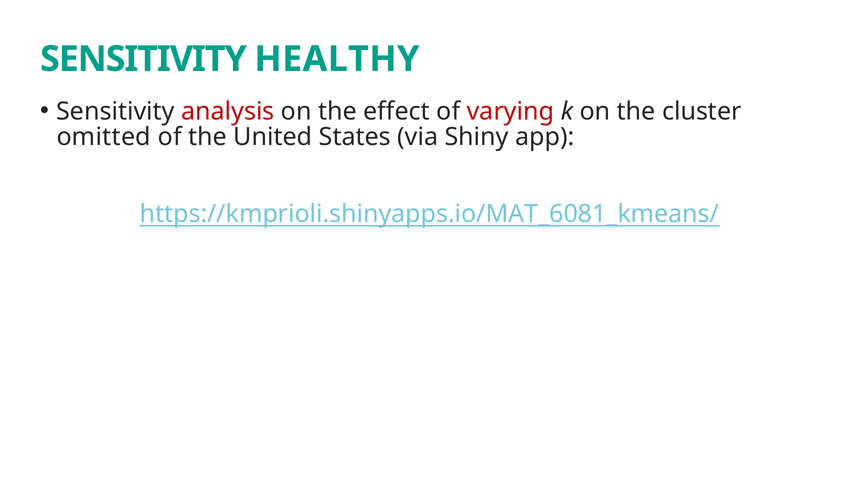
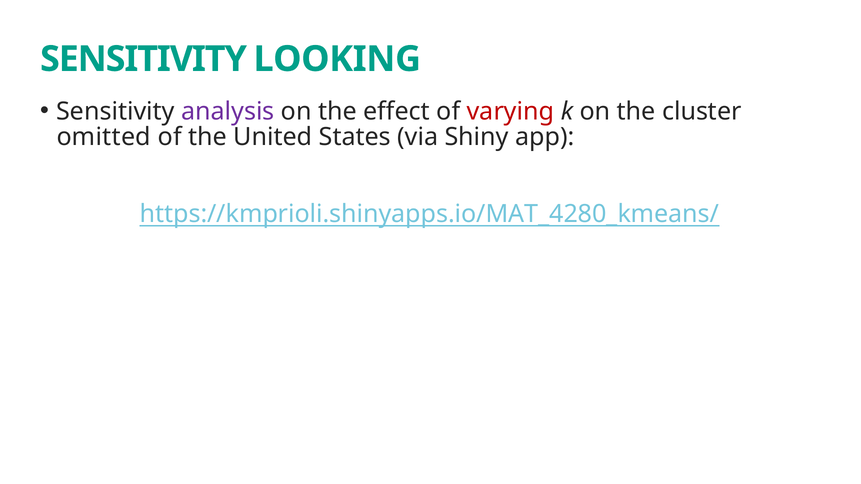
HEALTHY: HEALTHY -> LOOKING (337, 59)
analysis colour: red -> purple (228, 111)
https://kmprioli.shinyapps.io/MAT_6081_kmeans/: https://kmprioli.shinyapps.io/MAT_6081_kmeans/ -> https://kmprioli.shinyapps.io/MAT_4280_kmeans/ (429, 214)
